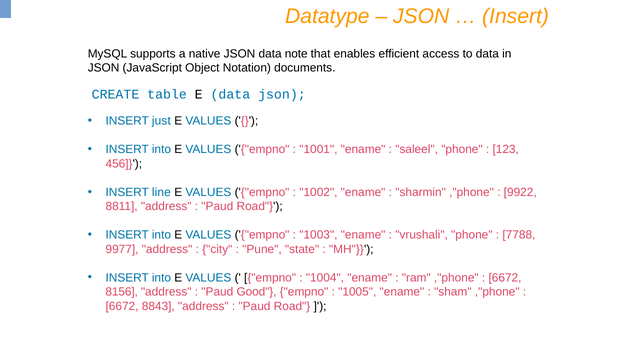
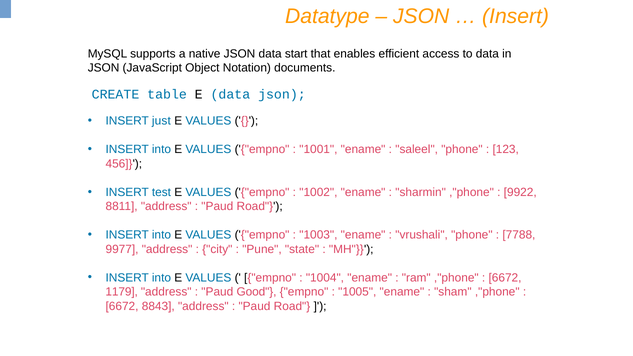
note: note -> start (296, 54)
line: line -> test (161, 192)
8156: 8156 -> 1179 (122, 292)
